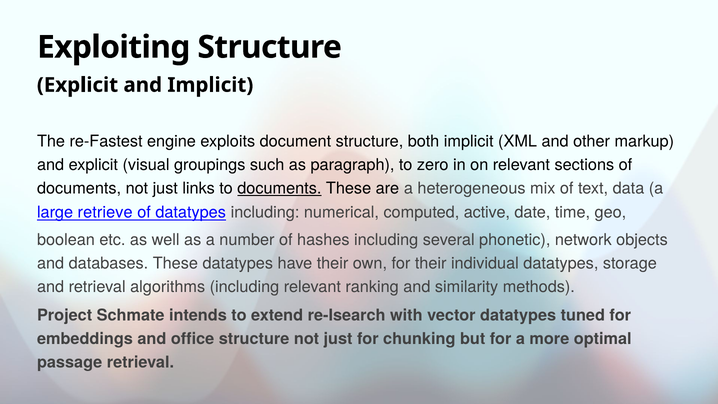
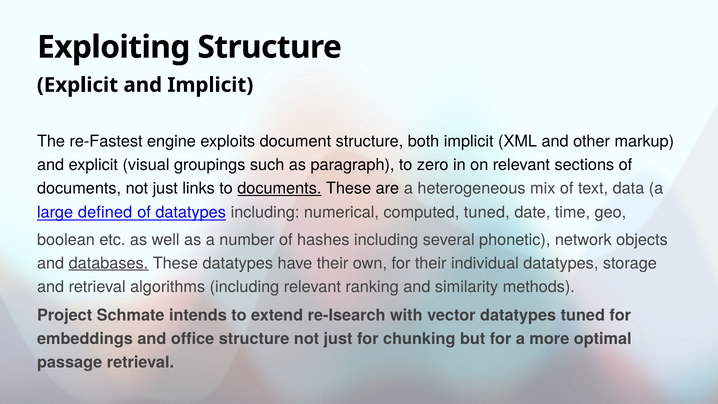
retrieve: retrieve -> defined (105, 212)
computed active: active -> tuned (487, 212)
databases underline: none -> present (108, 263)
